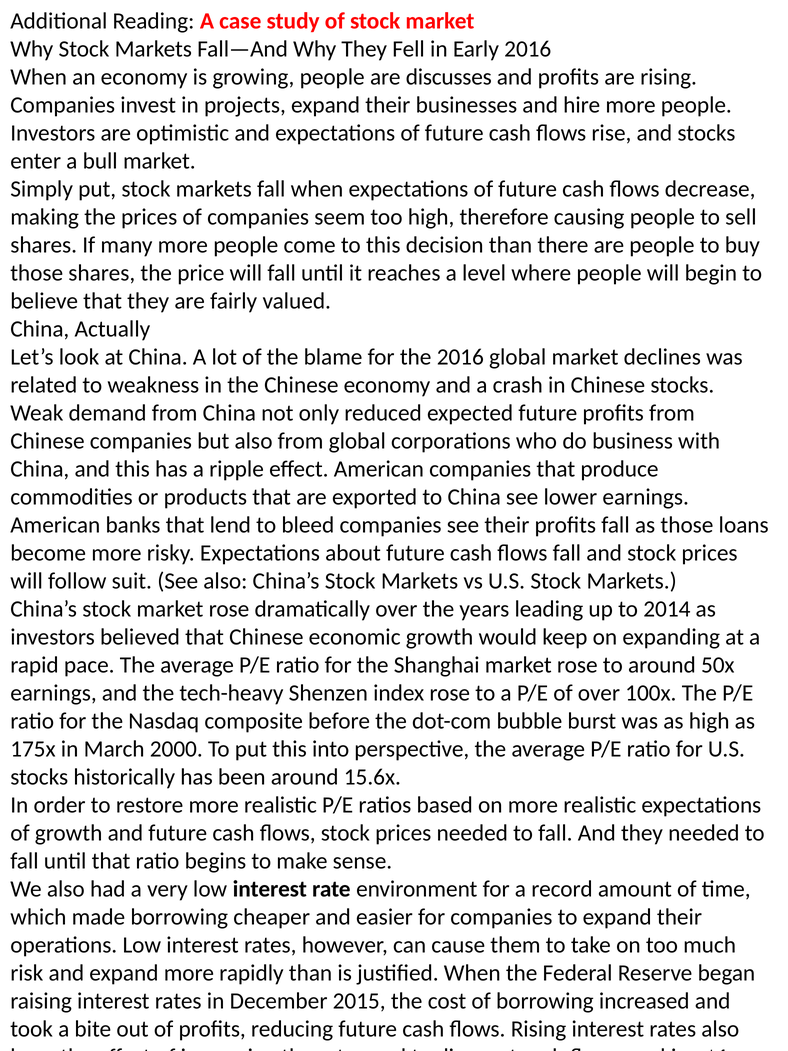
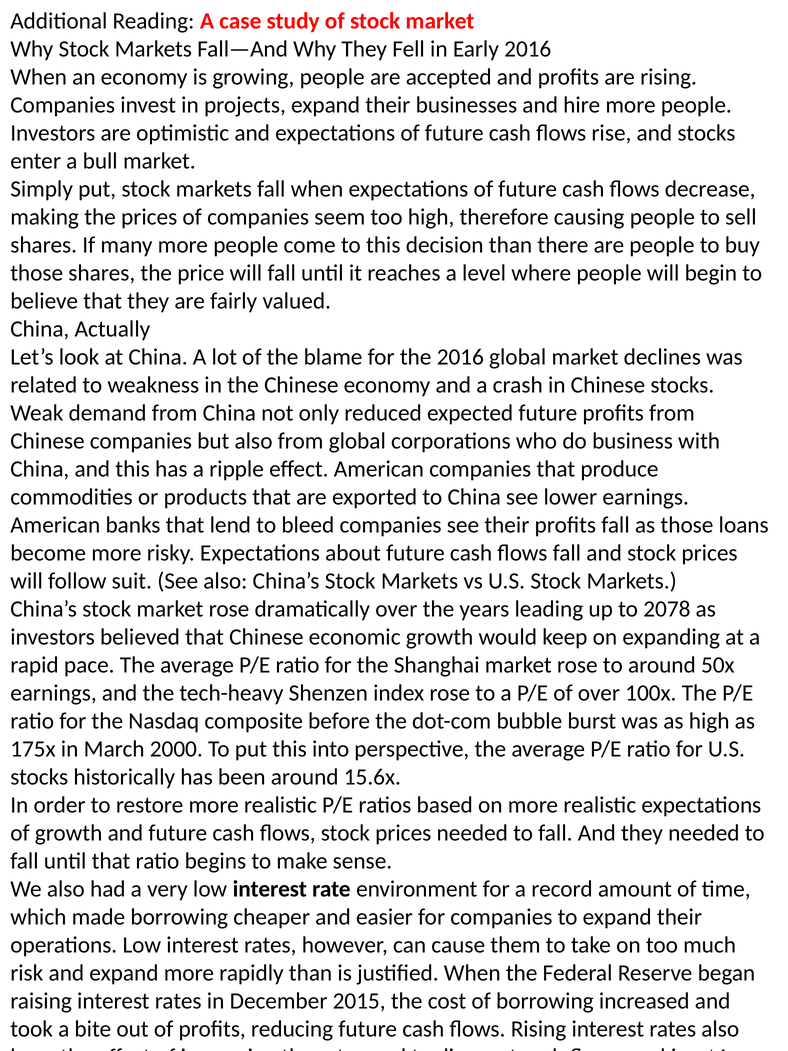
discusses: discusses -> accepted (449, 77)
2014: 2014 -> 2078 (667, 609)
